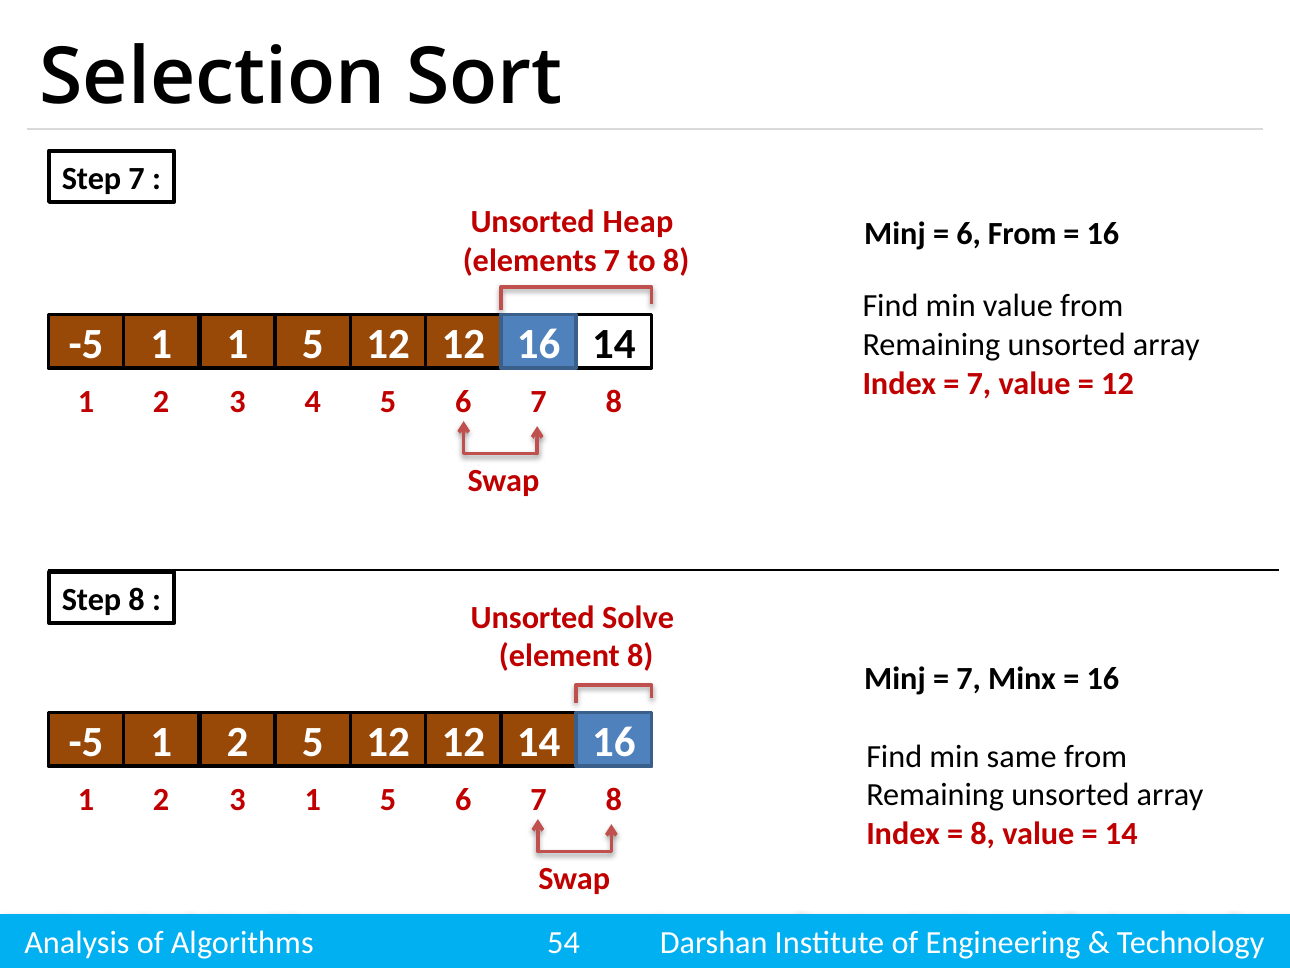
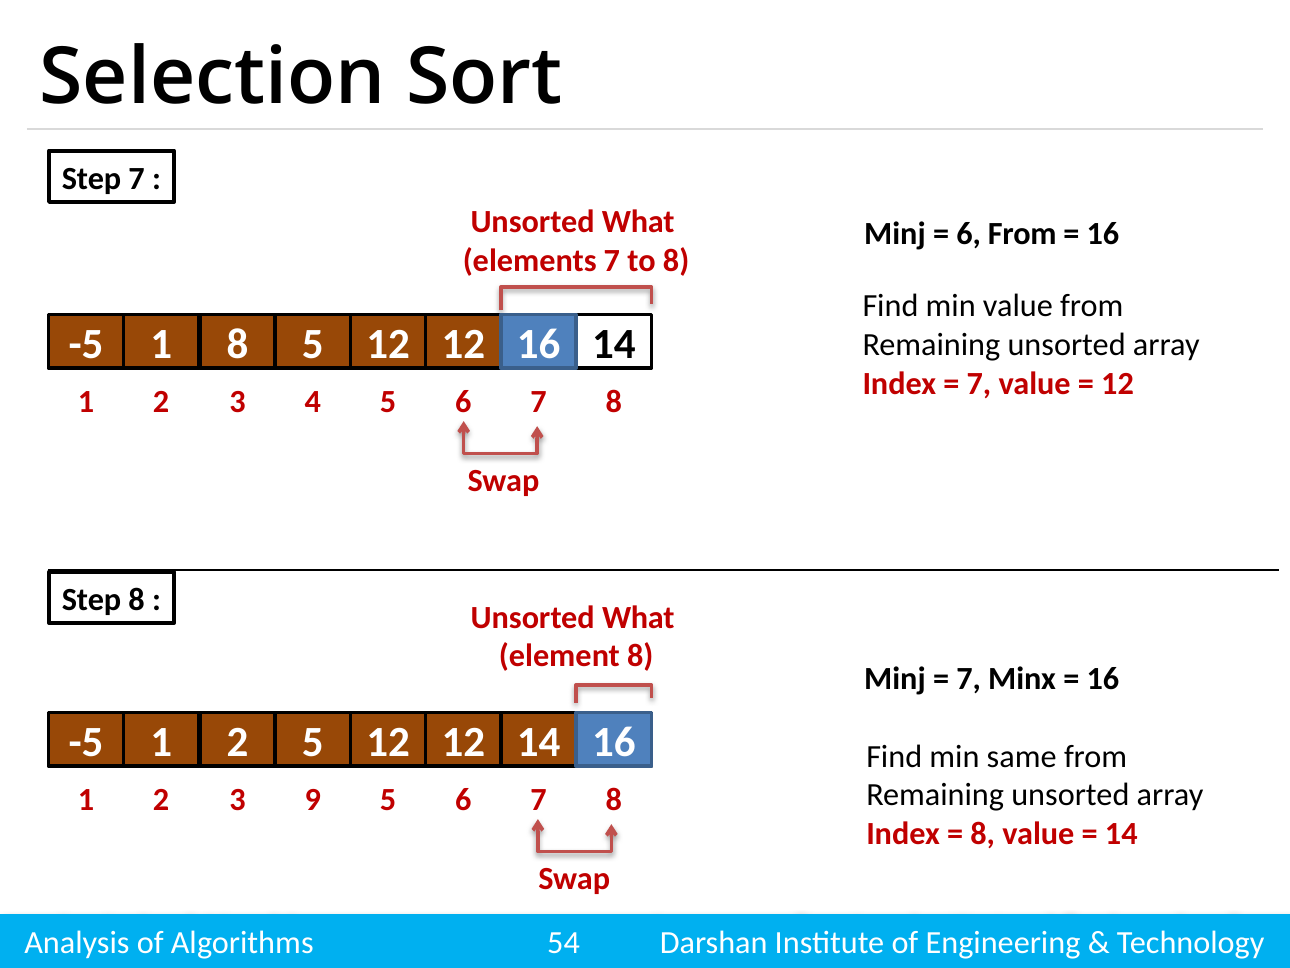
Heap: Heap -> What (638, 222)
1 1: 1 -> 8 (237, 344)
Solve: Solve -> What (638, 617)
3 1: 1 -> 9 (313, 800)
